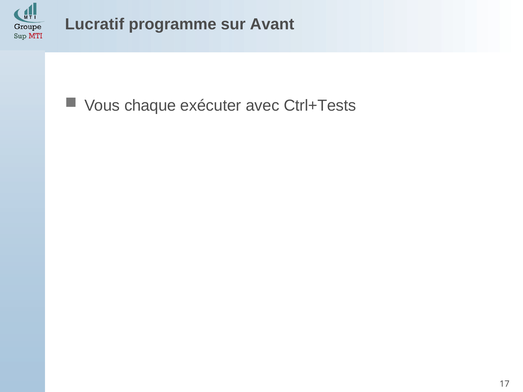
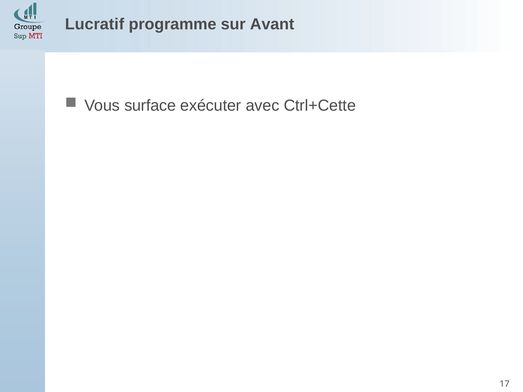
chaque: chaque -> surface (150, 106)
Ctrl+Tests: Ctrl+Tests -> Ctrl+Cette (320, 106)
